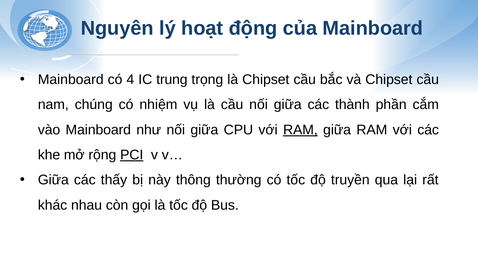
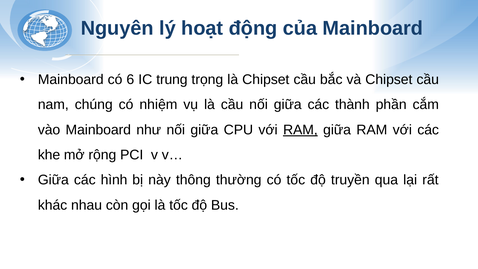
4: 4 -> 6 (130, 79)
PCI underline: present -> none (132, 155)
thấy: thấy -> hình (114, 180)
